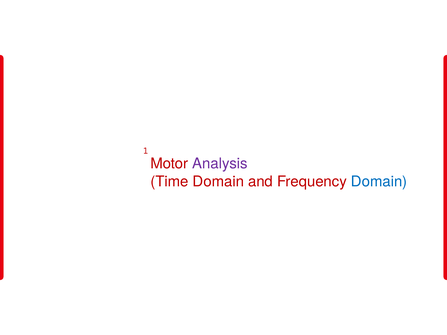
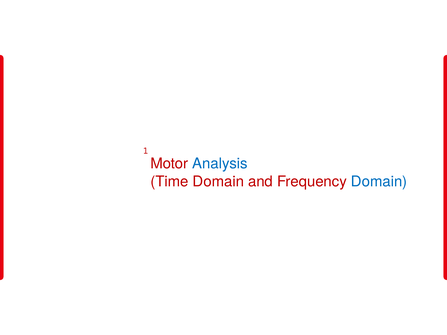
Analysis colour: purple -> blue (220, 164)
